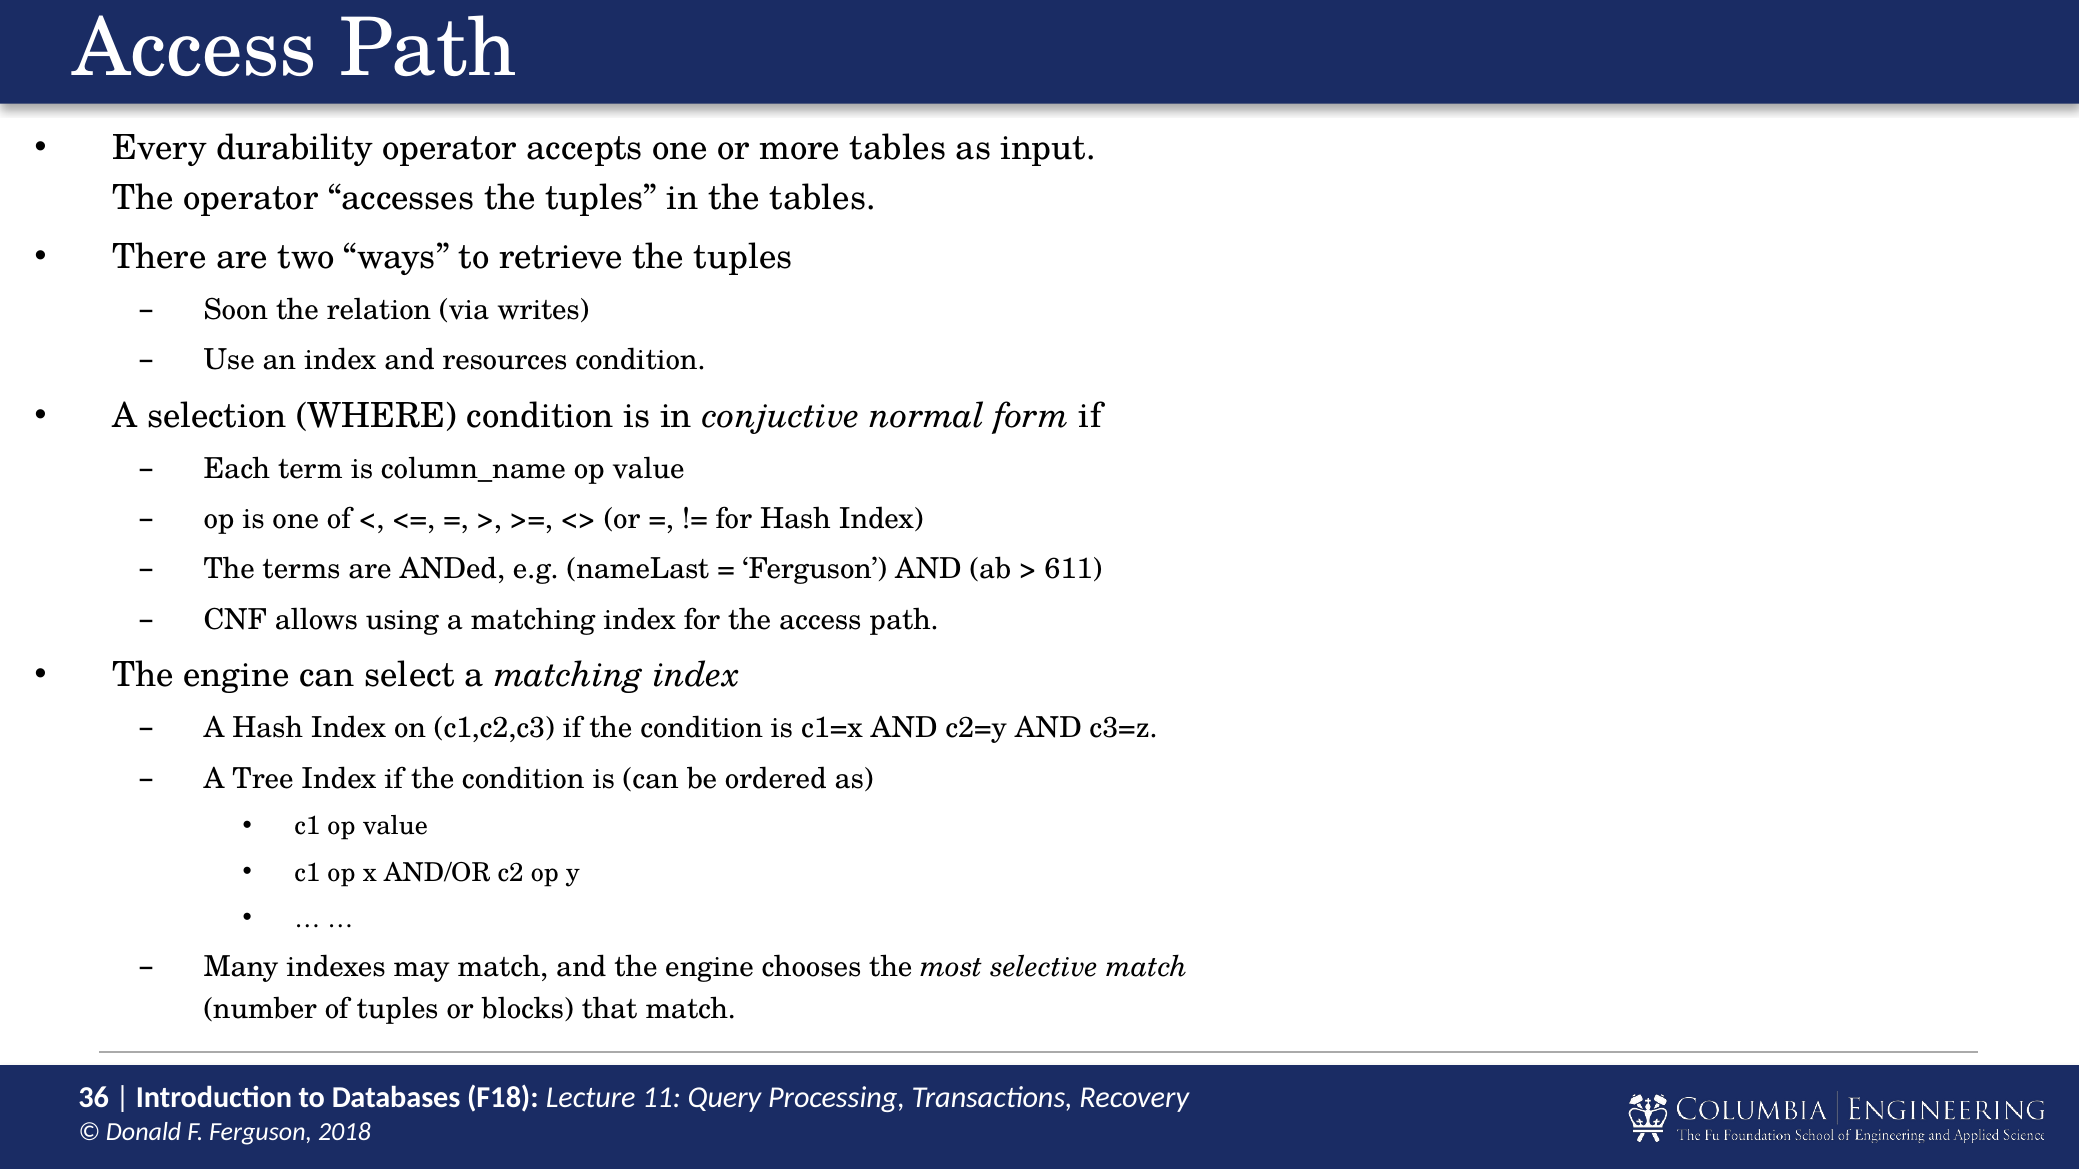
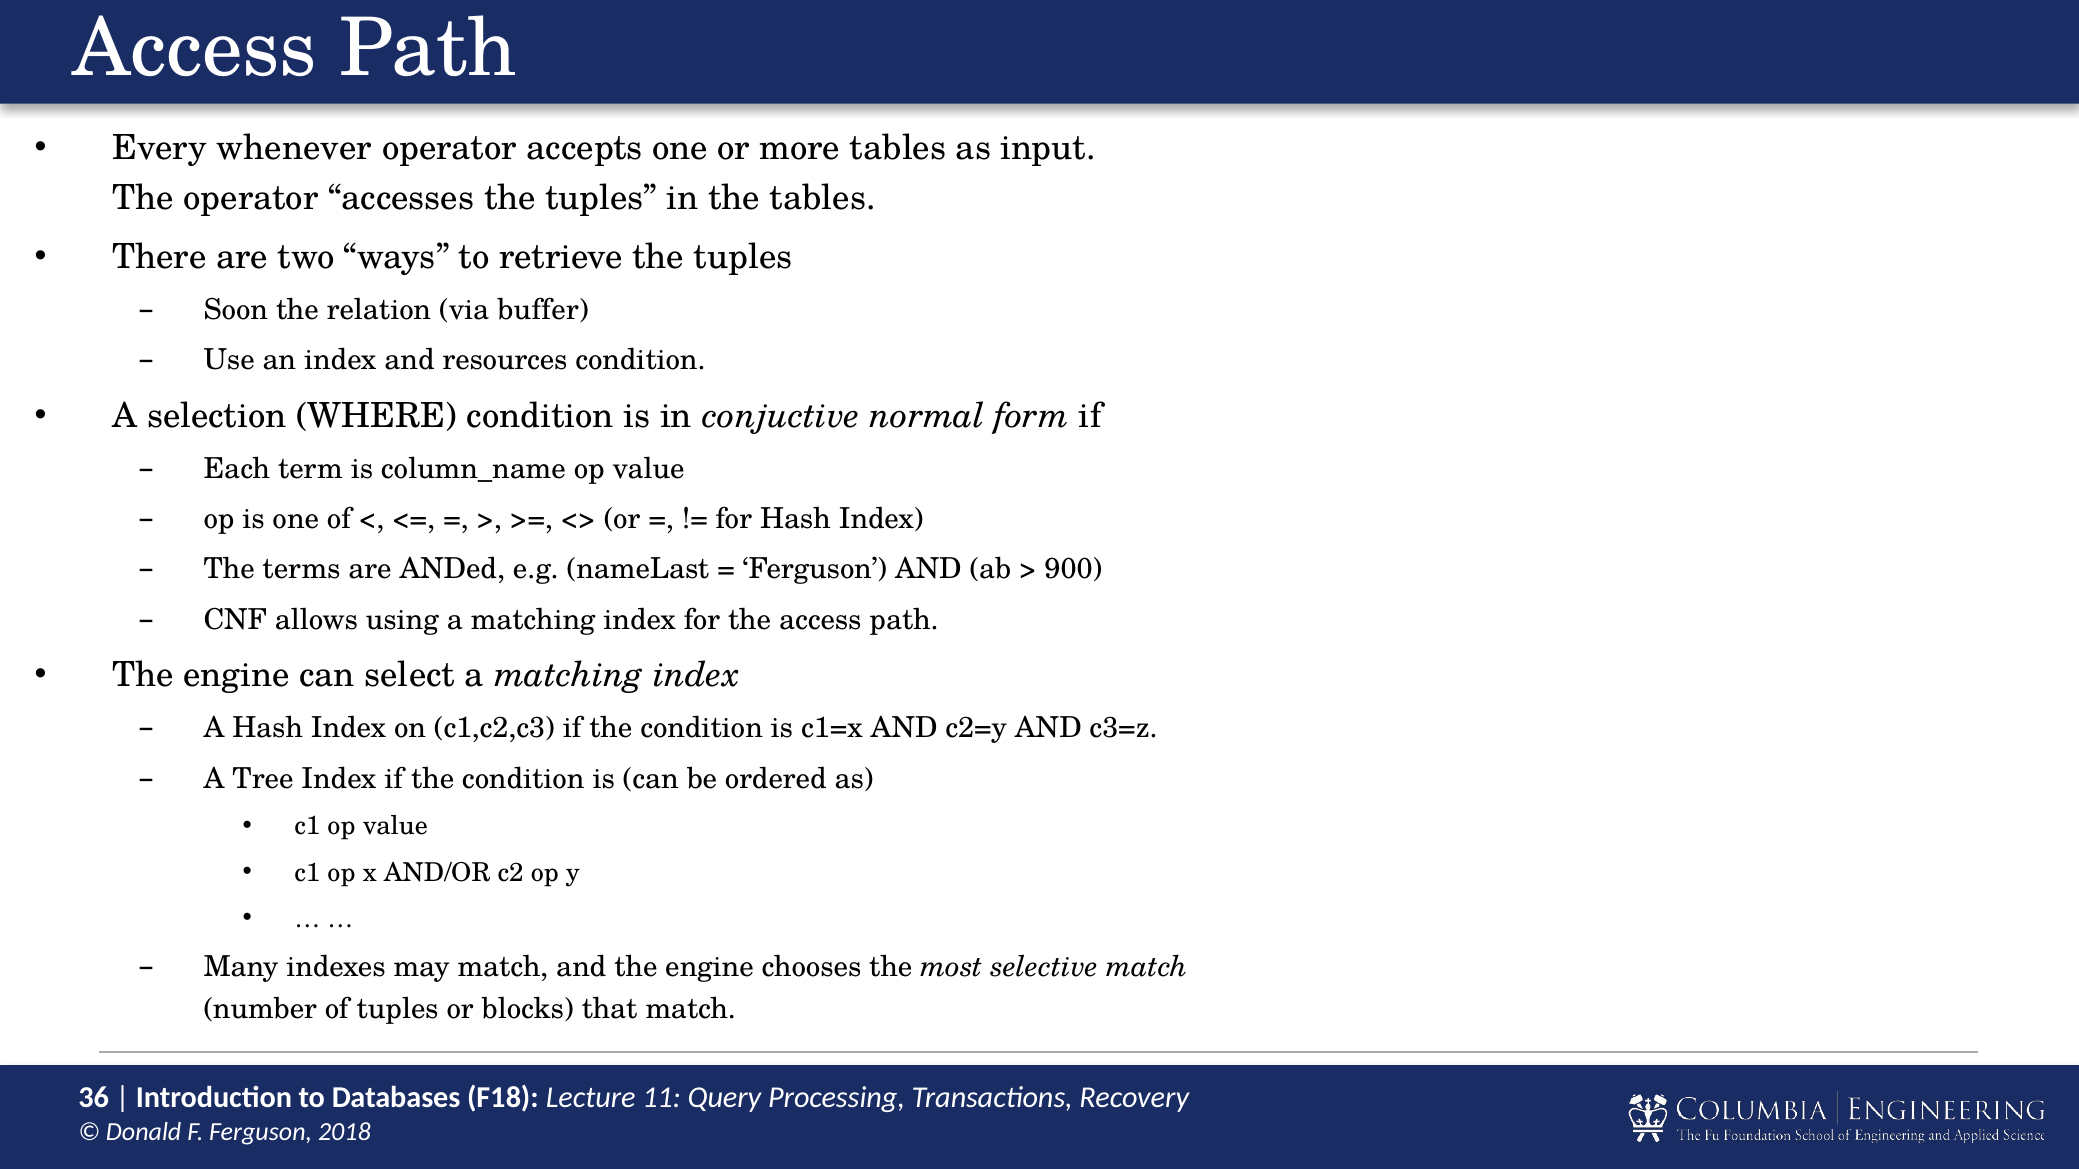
durability: durability -> whenever (294, 148)
writes: writes -> buffer (543, 310)
611: 611 -> 900 (1073, 570)
